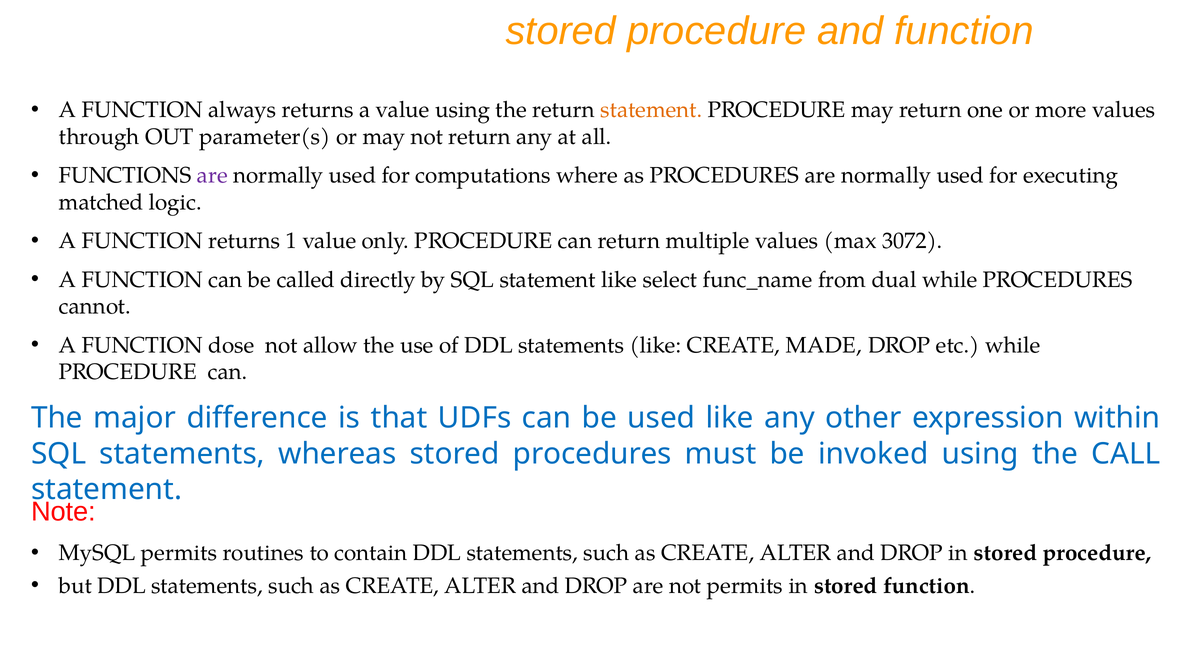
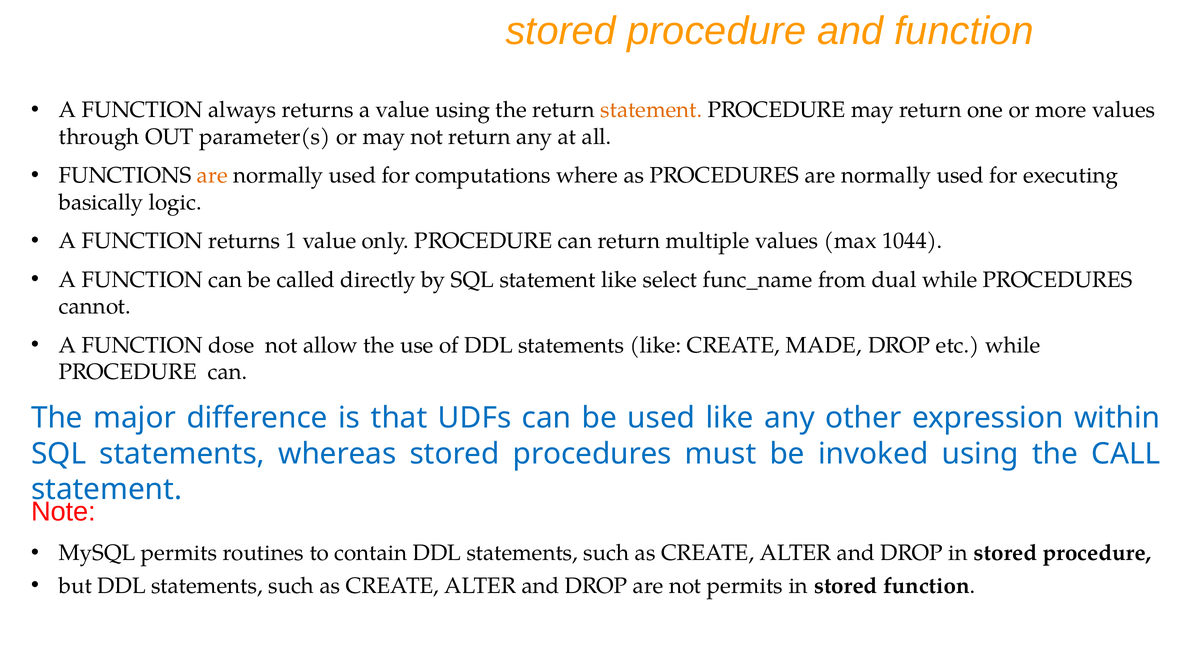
are colour: purple -> orange (212, 176)
matched: matched -> basically (101, 203)
3072: 3072 -> 1044 (912, 241)
